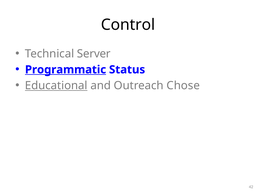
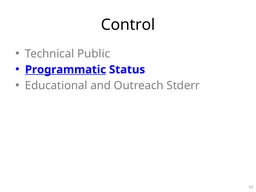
Server: Server -> Public (94, 54)
Educational underline: present -> none (56, 86)
Chose: Chose -> Stderr (183, 86)
